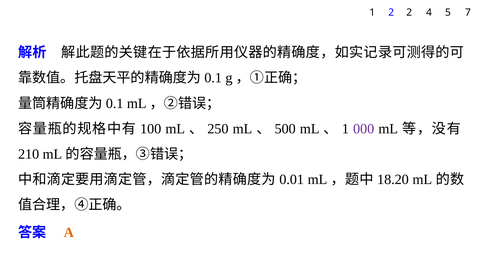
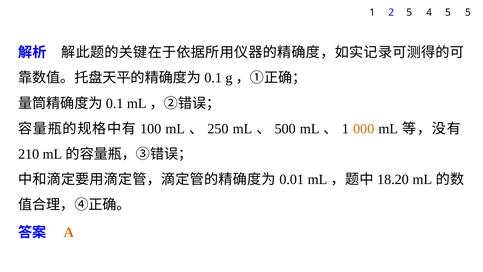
2 2: 2 -> 5 (409, 13)
5 7: 7 -> 5 (468, 13)
000 colour: purple -> orange (364, 129)
